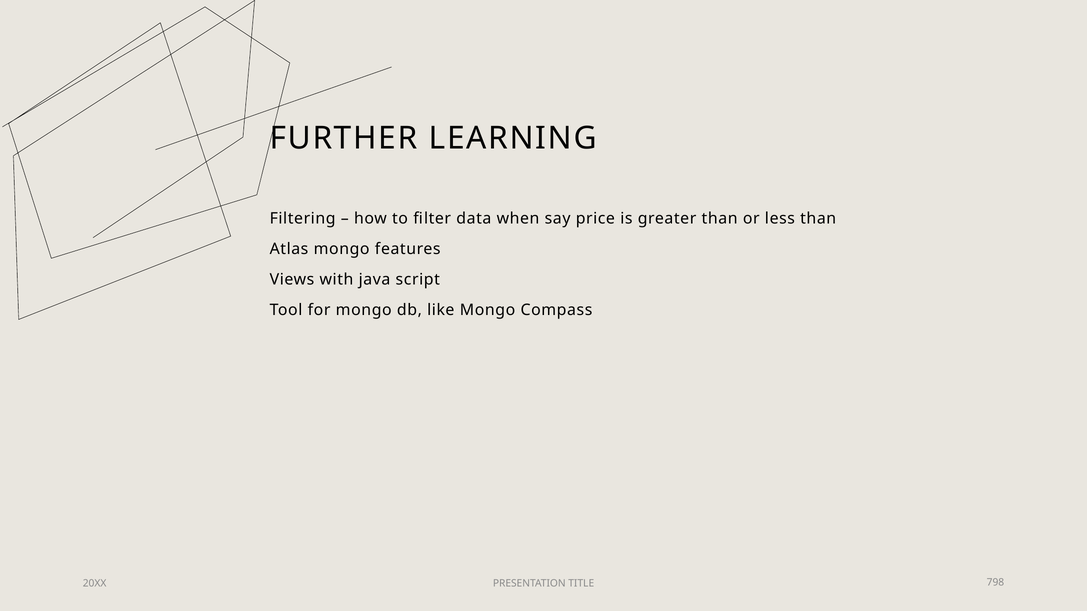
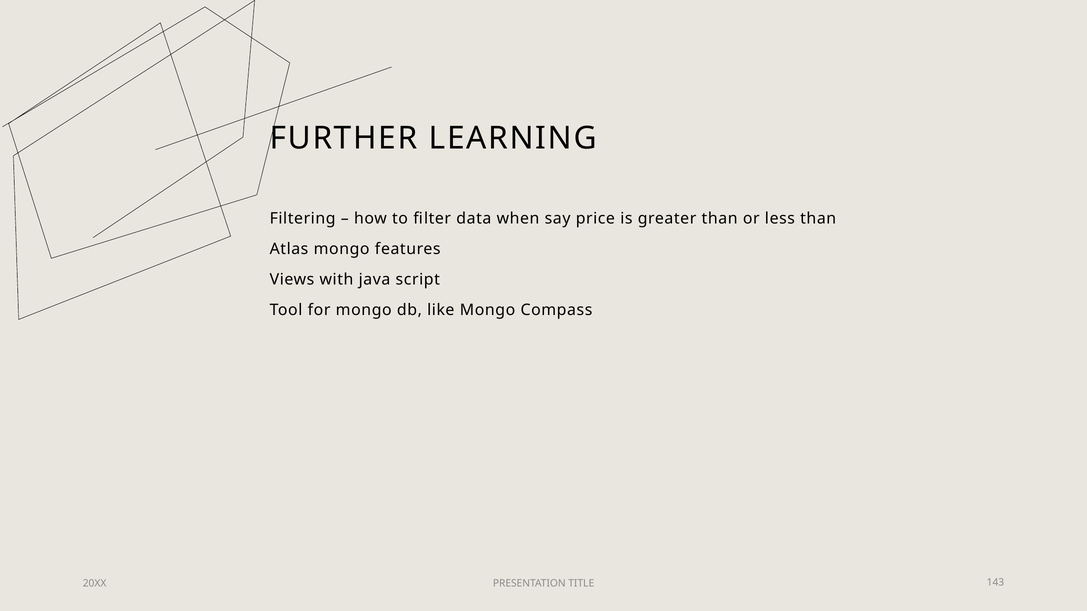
798: 798 -> 143 (995, 583)
